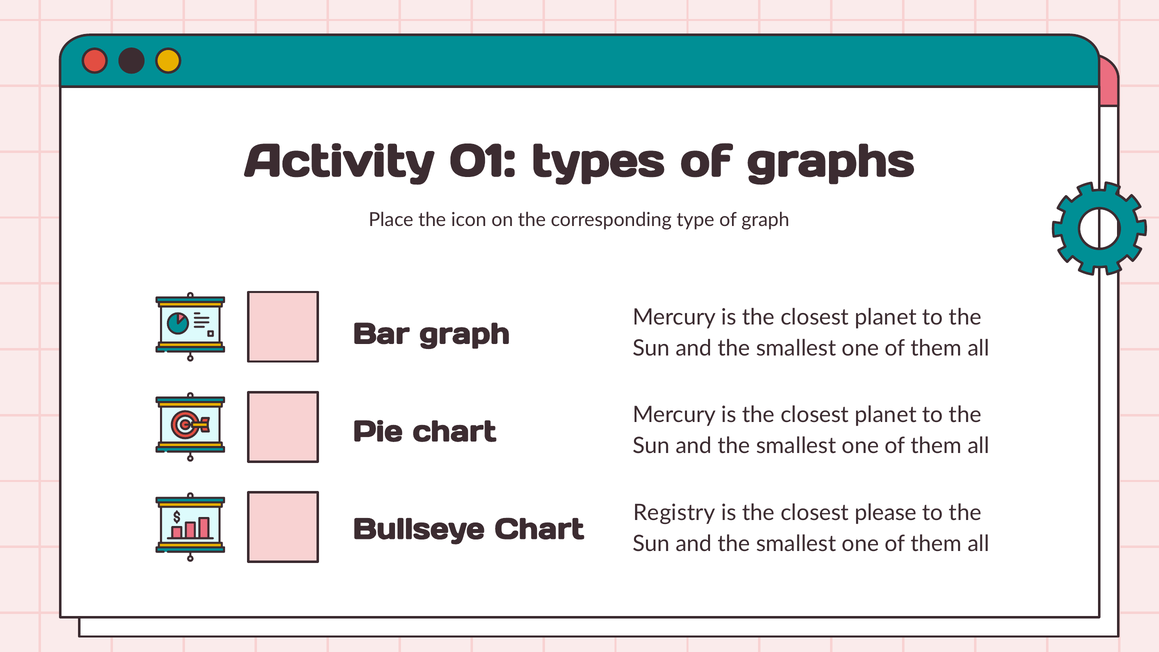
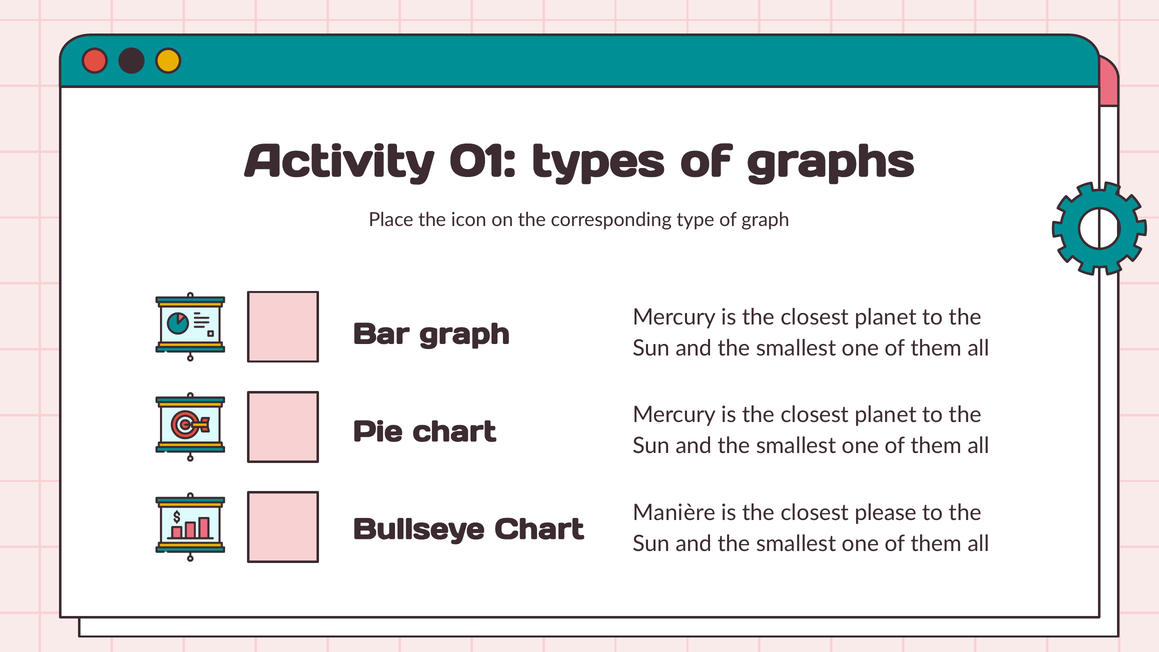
Registry: Registry -> Manière (674, 513)
